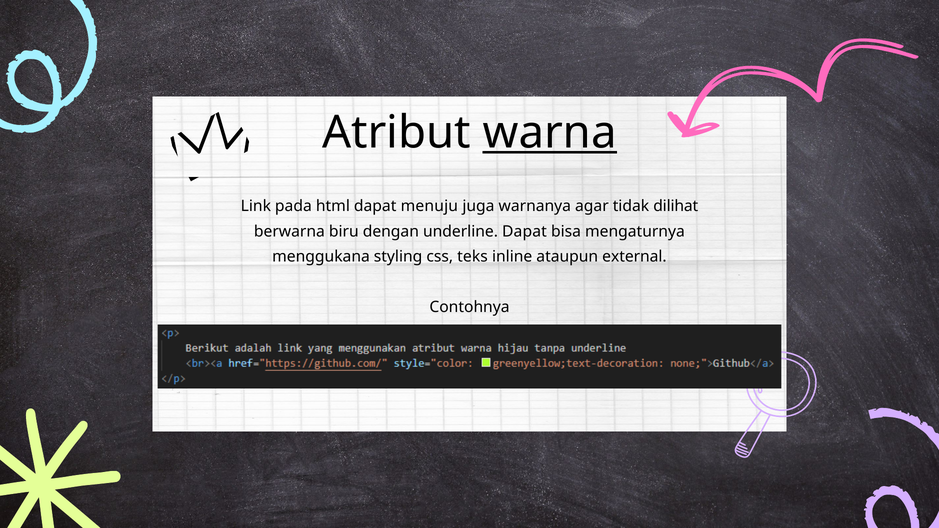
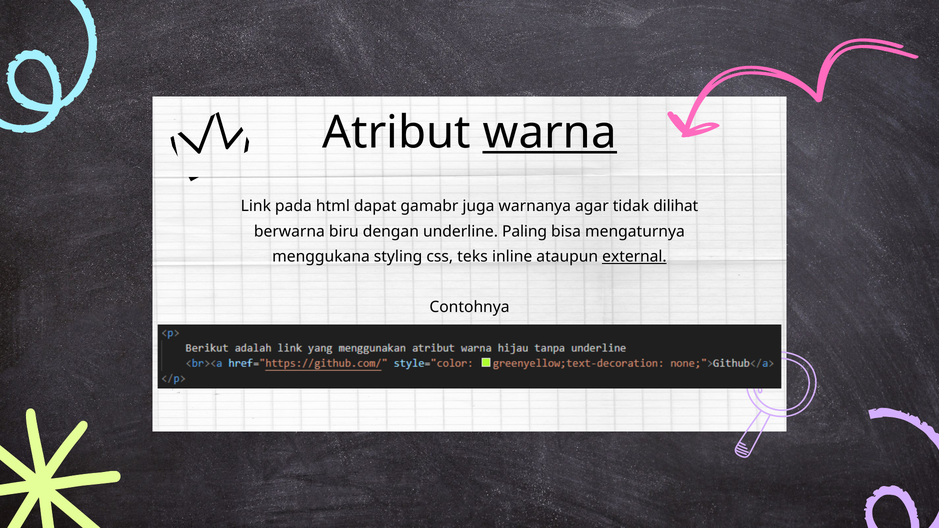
menuju: menuju -> gamabr (429, 206)
underline Dapat: Dapat -> Paling (525, 232)
external underline: none -> present (634, 257)
